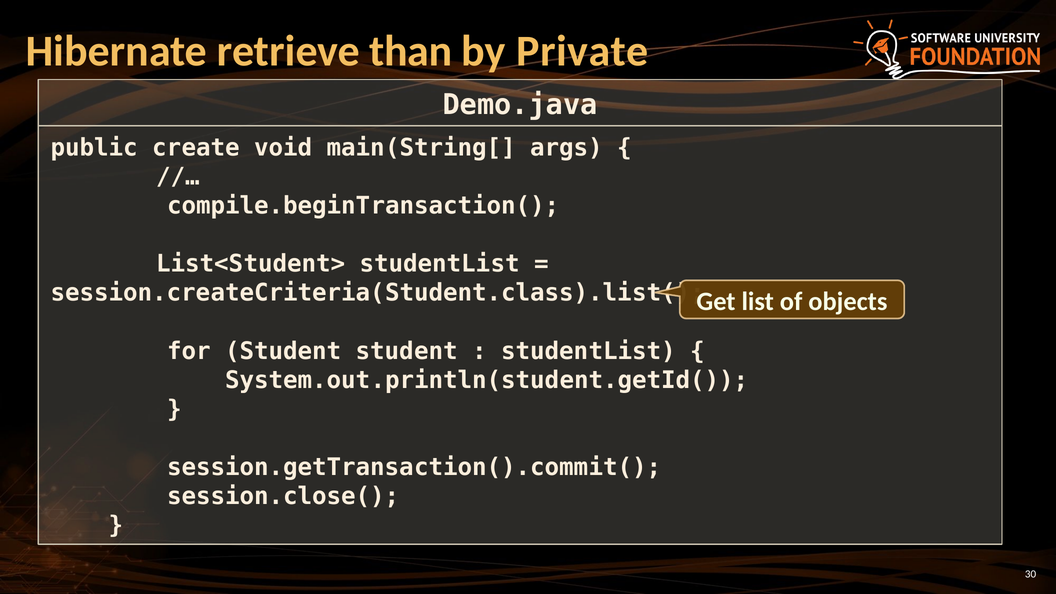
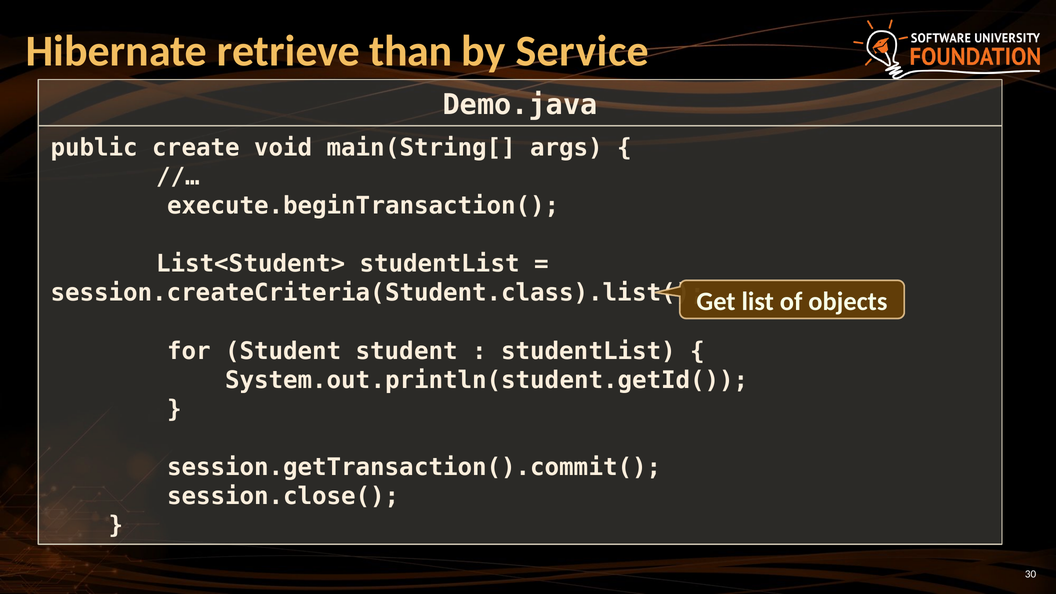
Private: Private -> Service (582, 51)
compile.beginTransaction(: compile.beginTransaction( -> execute.beginTransaction( (363, 206)
